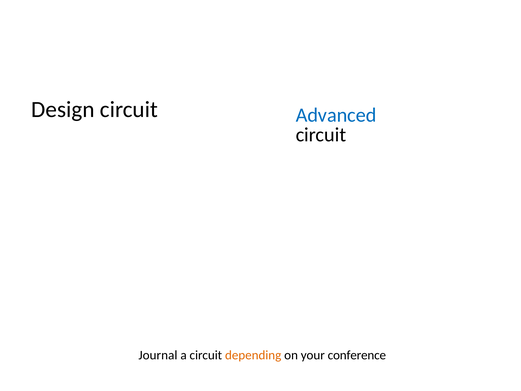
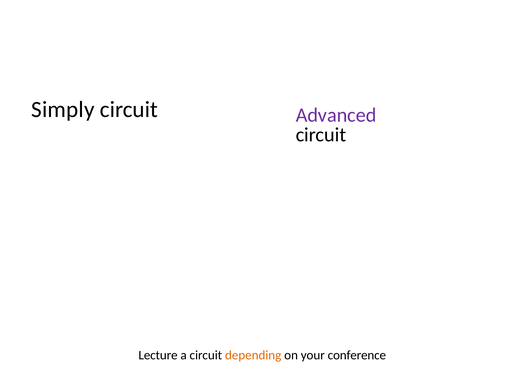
Design: Design -> Simply (63, 109)
Advanced colour: blue -> purple (336, 115)
Journal: Journal -> Lecture (158, 355)
